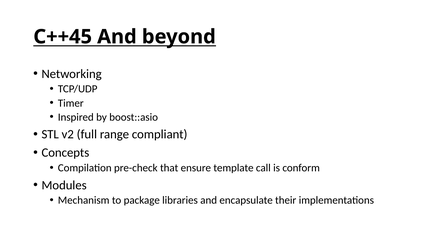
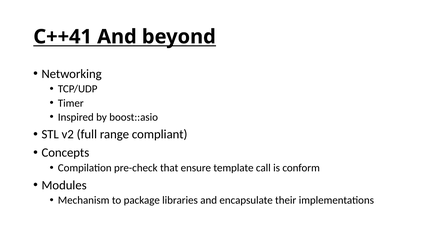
C++45: C++45 -> C++41 (63, 37)
